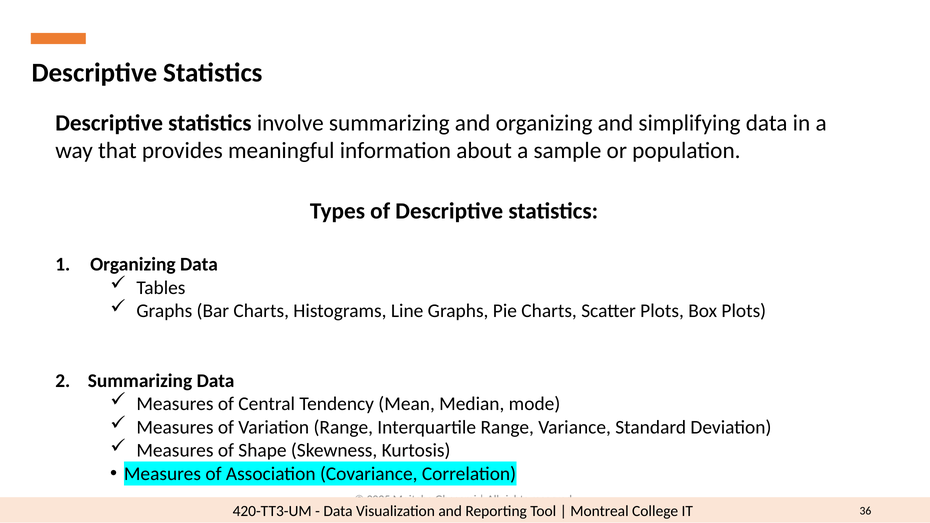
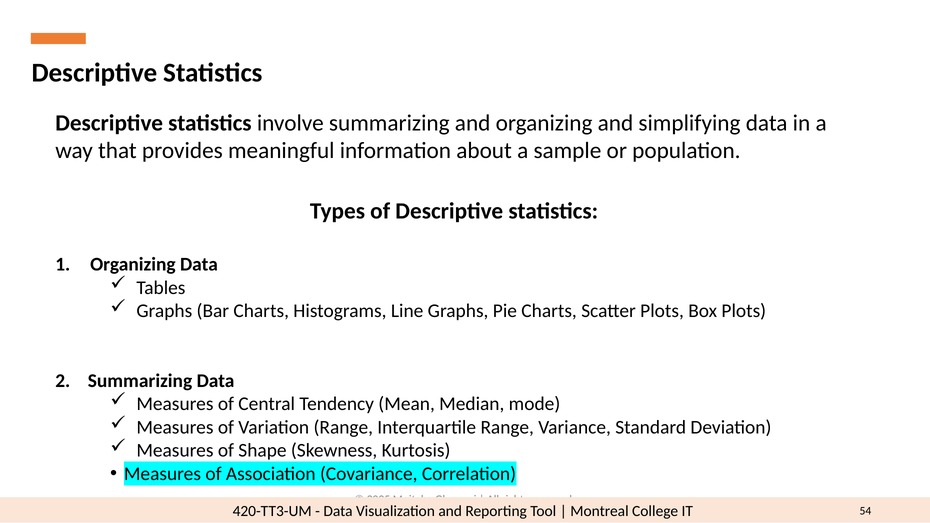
36: 36 -> 54 (865, 511)
